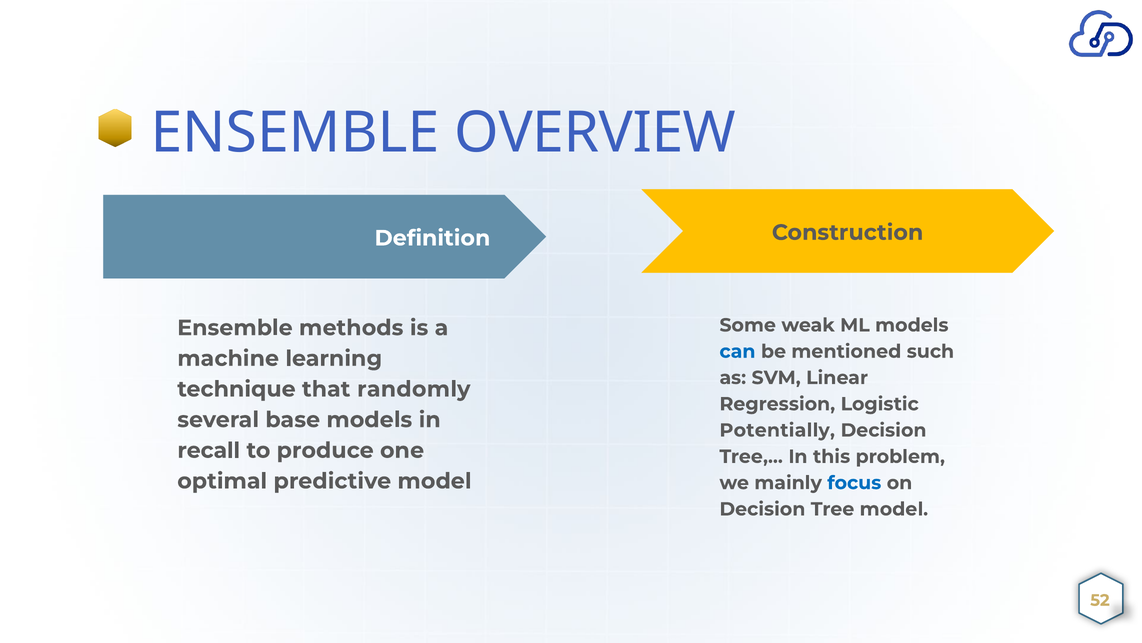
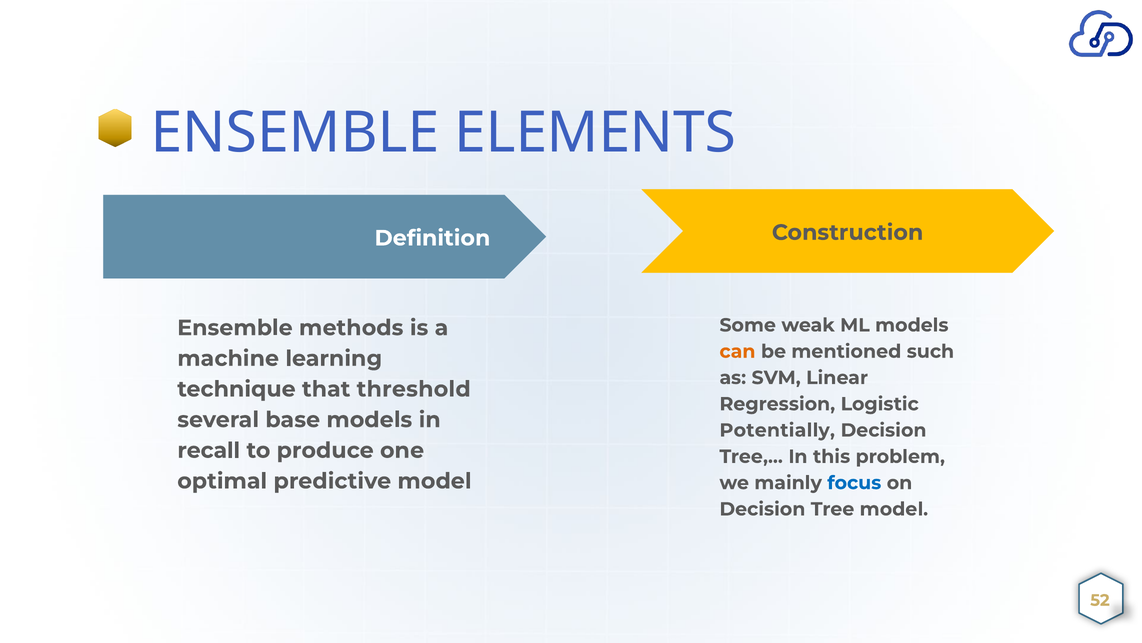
OVERVIEW: OVERVIEW -> ELEMENTS (595, 133)
can colour: blue -> orange (737, 351)
randomly: randomly -> threshold (414, 389)
